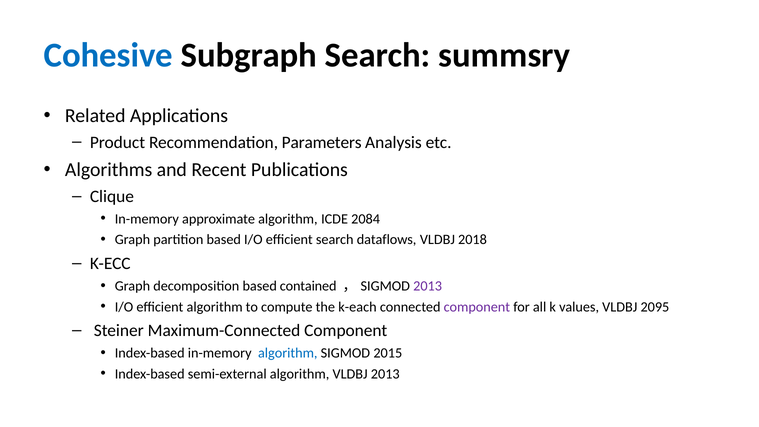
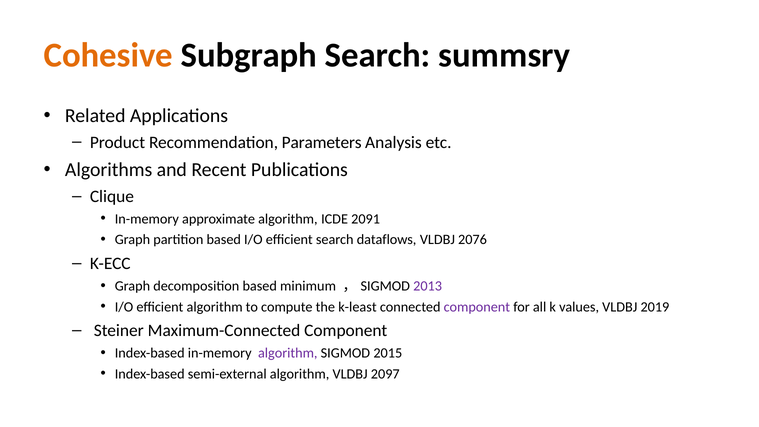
Cohesive colour: blue -> orange (108, 55)
2084: 2084 -> 2091 (366, 219)
2018: 2018 -> 2076 (472, 240)
contained: contained -> minimum (308, 286)
k-each: k-each -> k-least (357, 307)
2095: 2095 -> 2019 (655, 307)
algorithm colour: blue -> purple (288, 353)
VLDBJ 2013: 2013 -> 2097 (385, 374)
